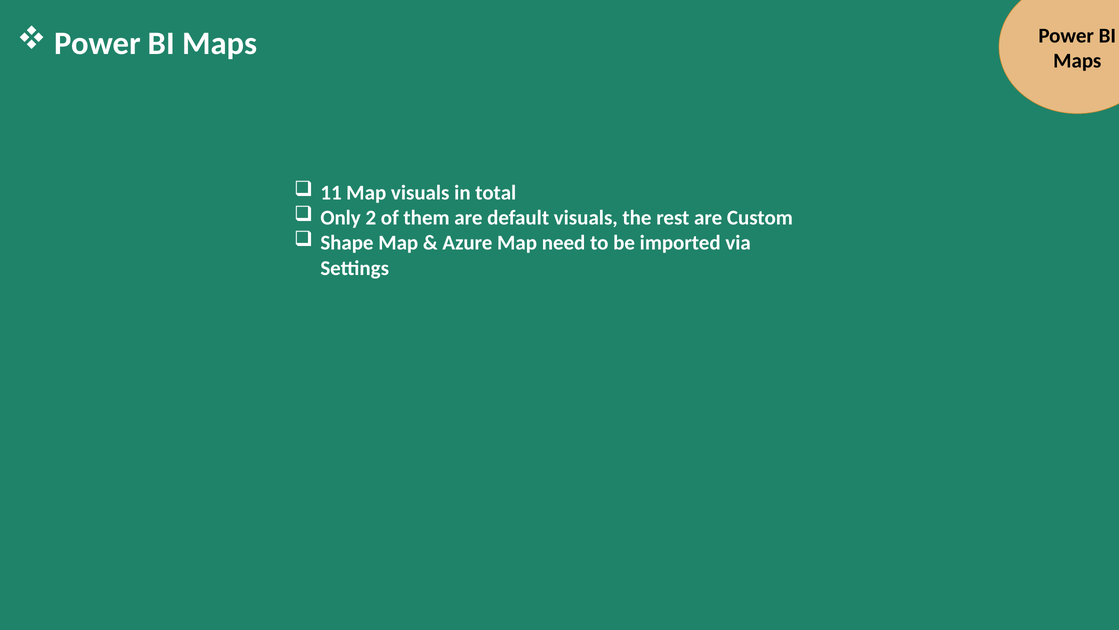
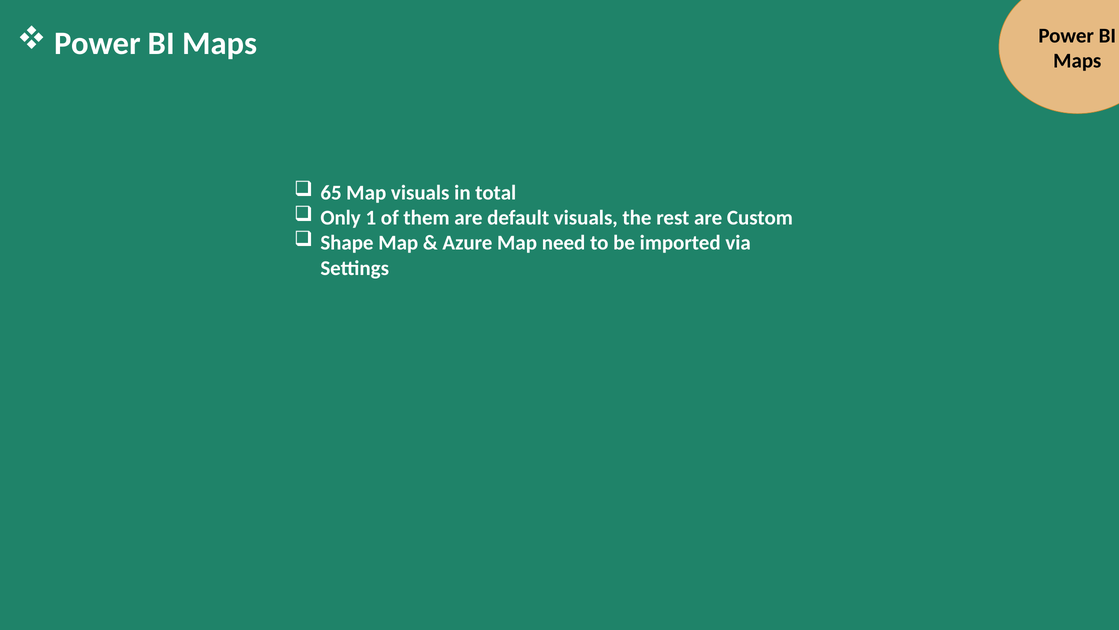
11: 11 -> 65 (331, 192)
2: 2 -> 1 (371, 218)
